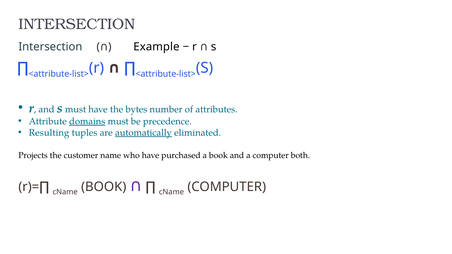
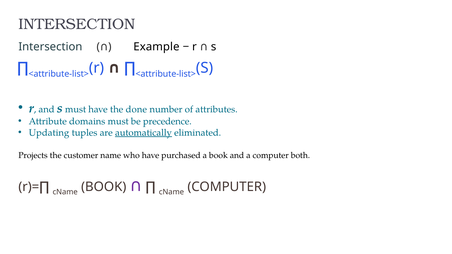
bytes: bytes -> done (136, 109)
domains underline: present -> none (87, 121)
Resulting: Resulting -> Updating (49, 133)
